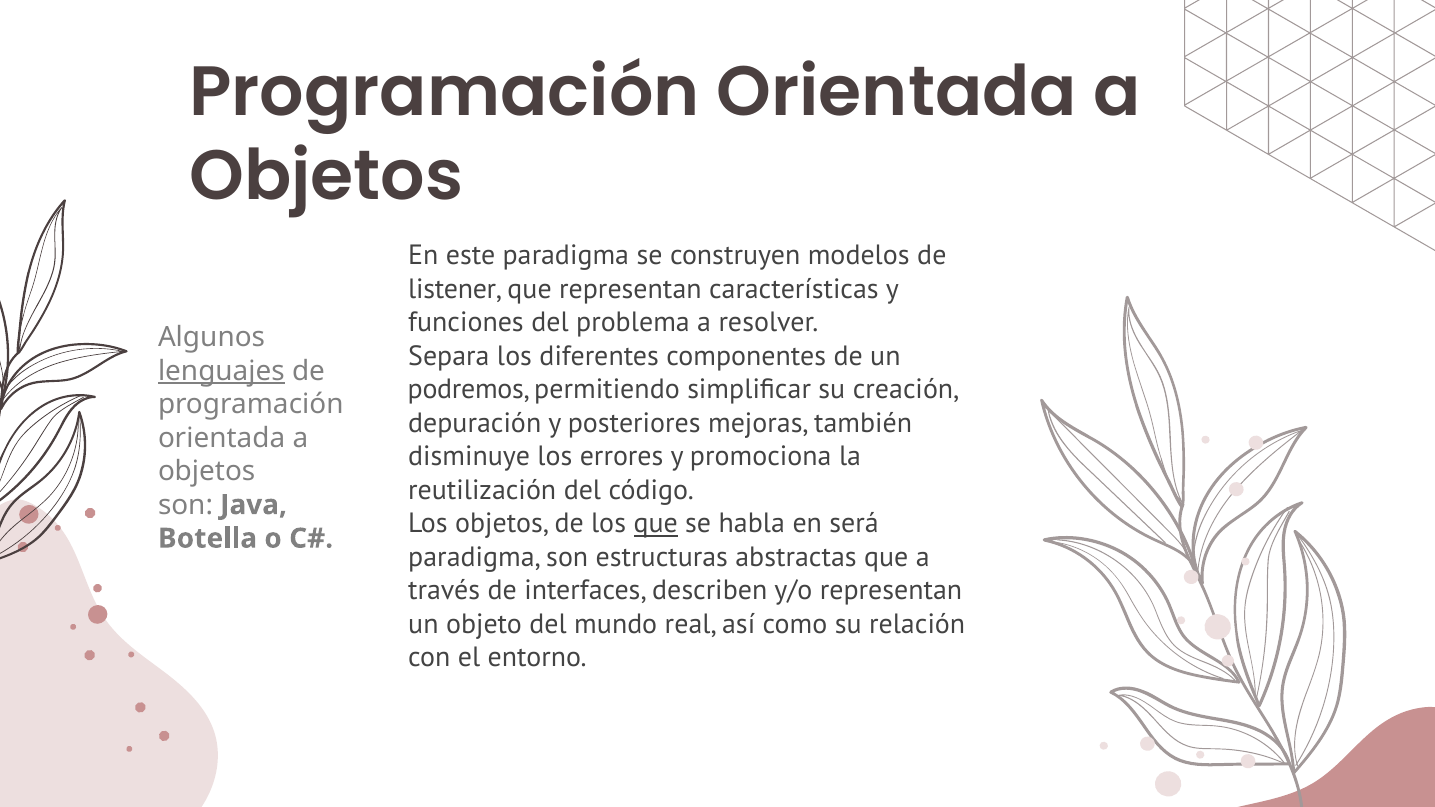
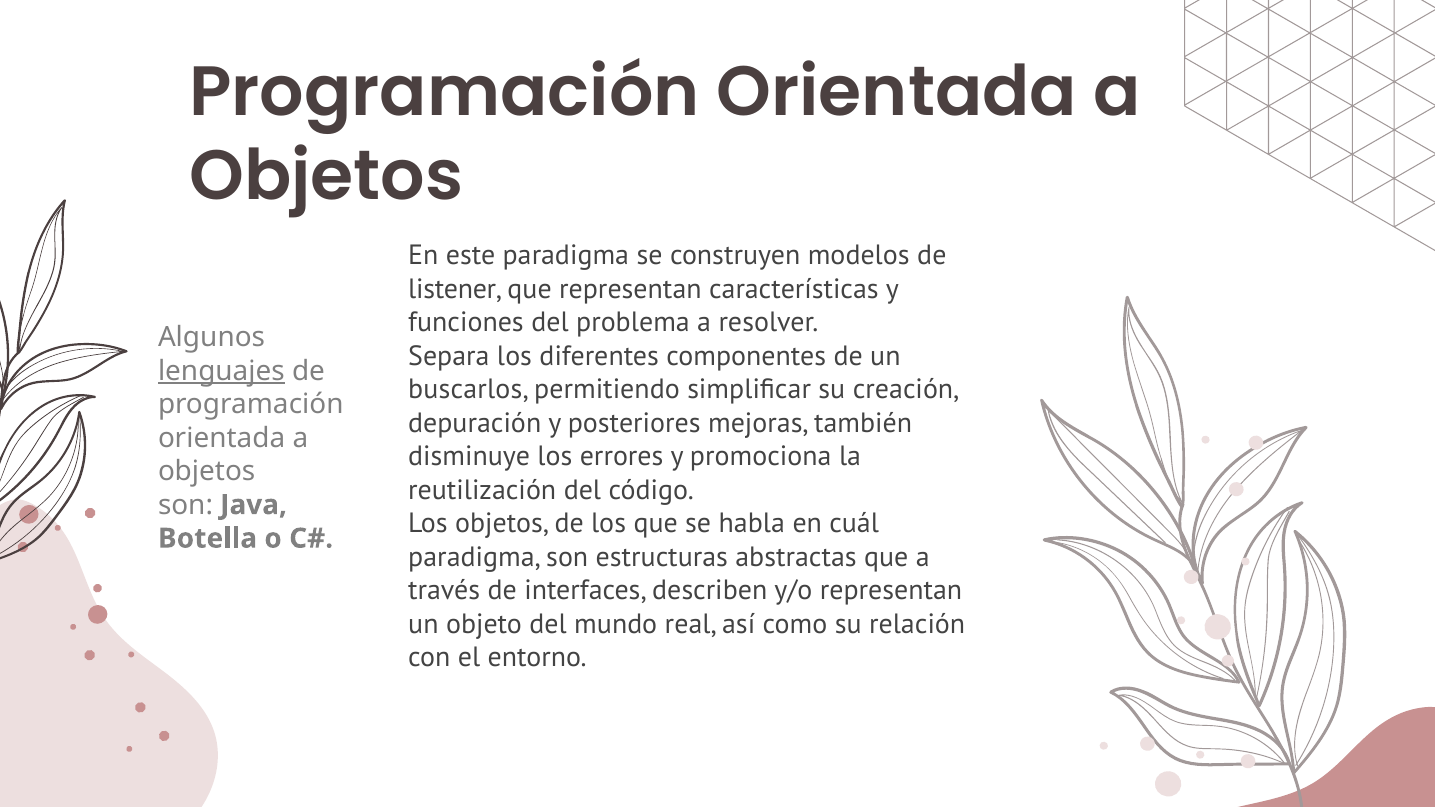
podremos: podremos -> buscarlos (469, 390)
que underline: present -> none (656, 524)
será: será -> cuál (854, 524)
